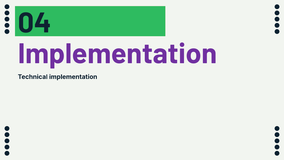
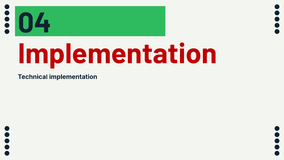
Implementation colour: purple -> red (117, 54)
